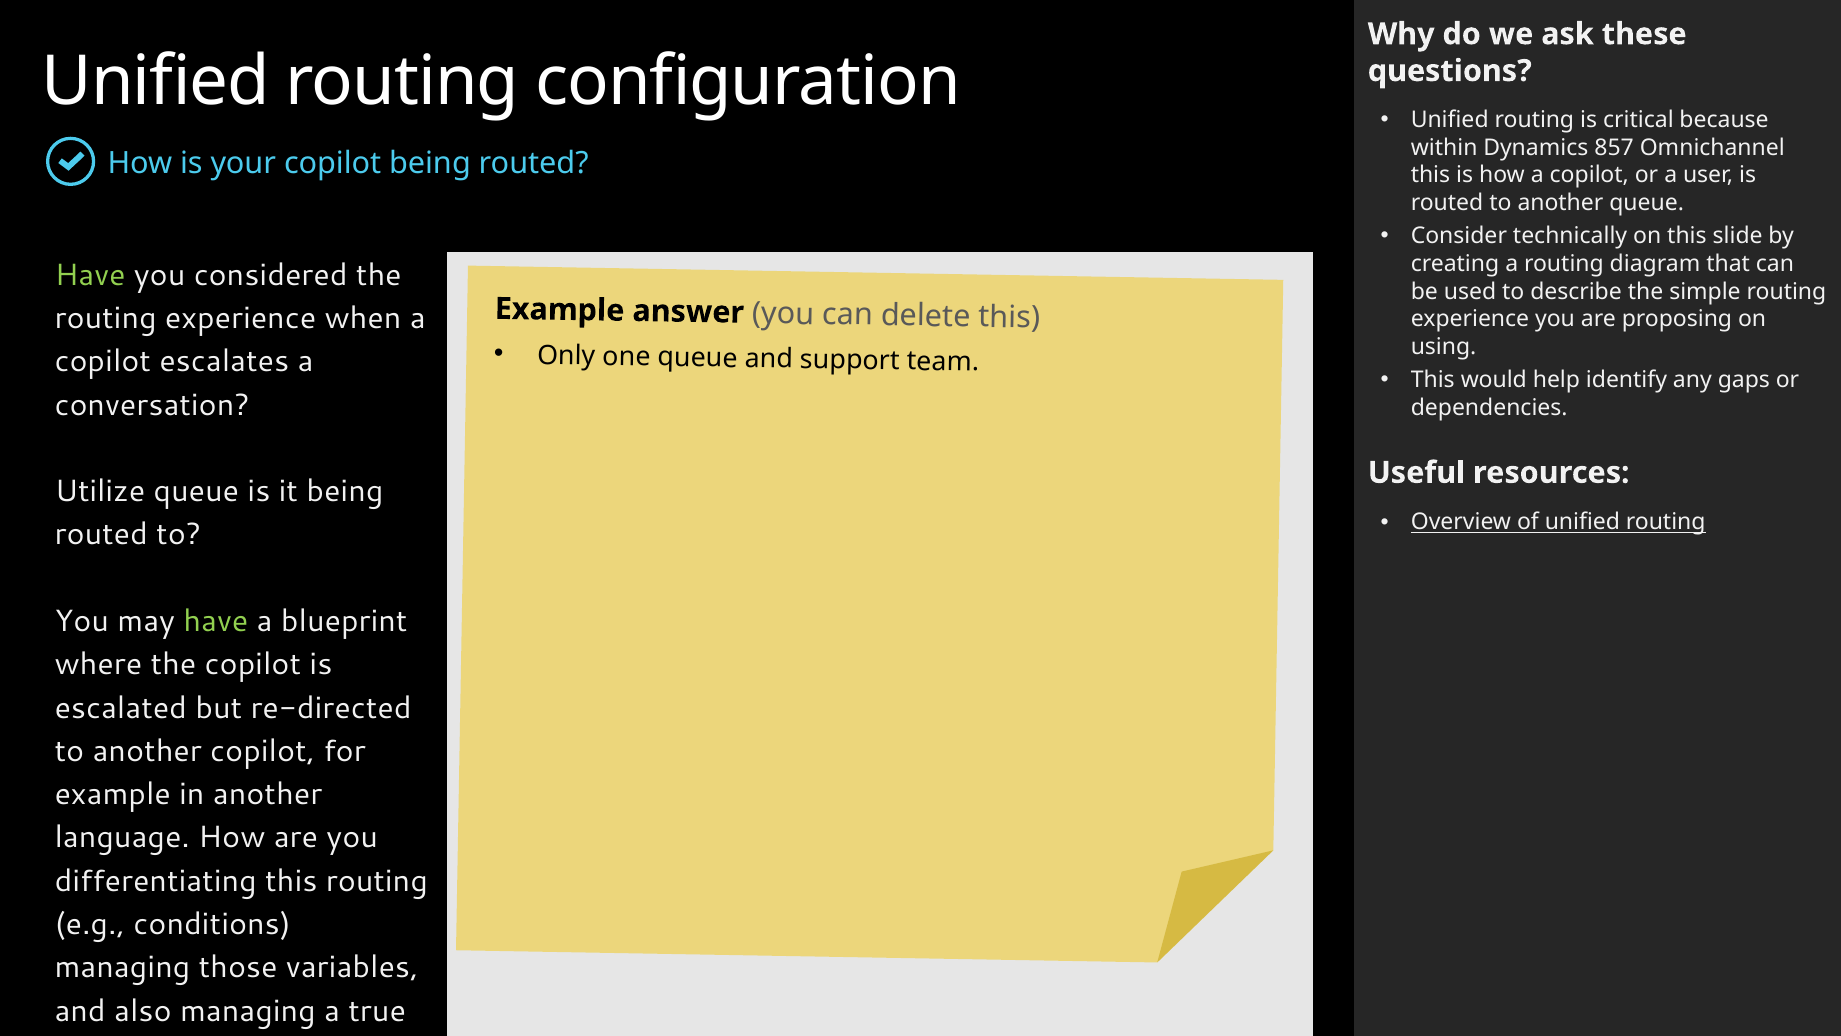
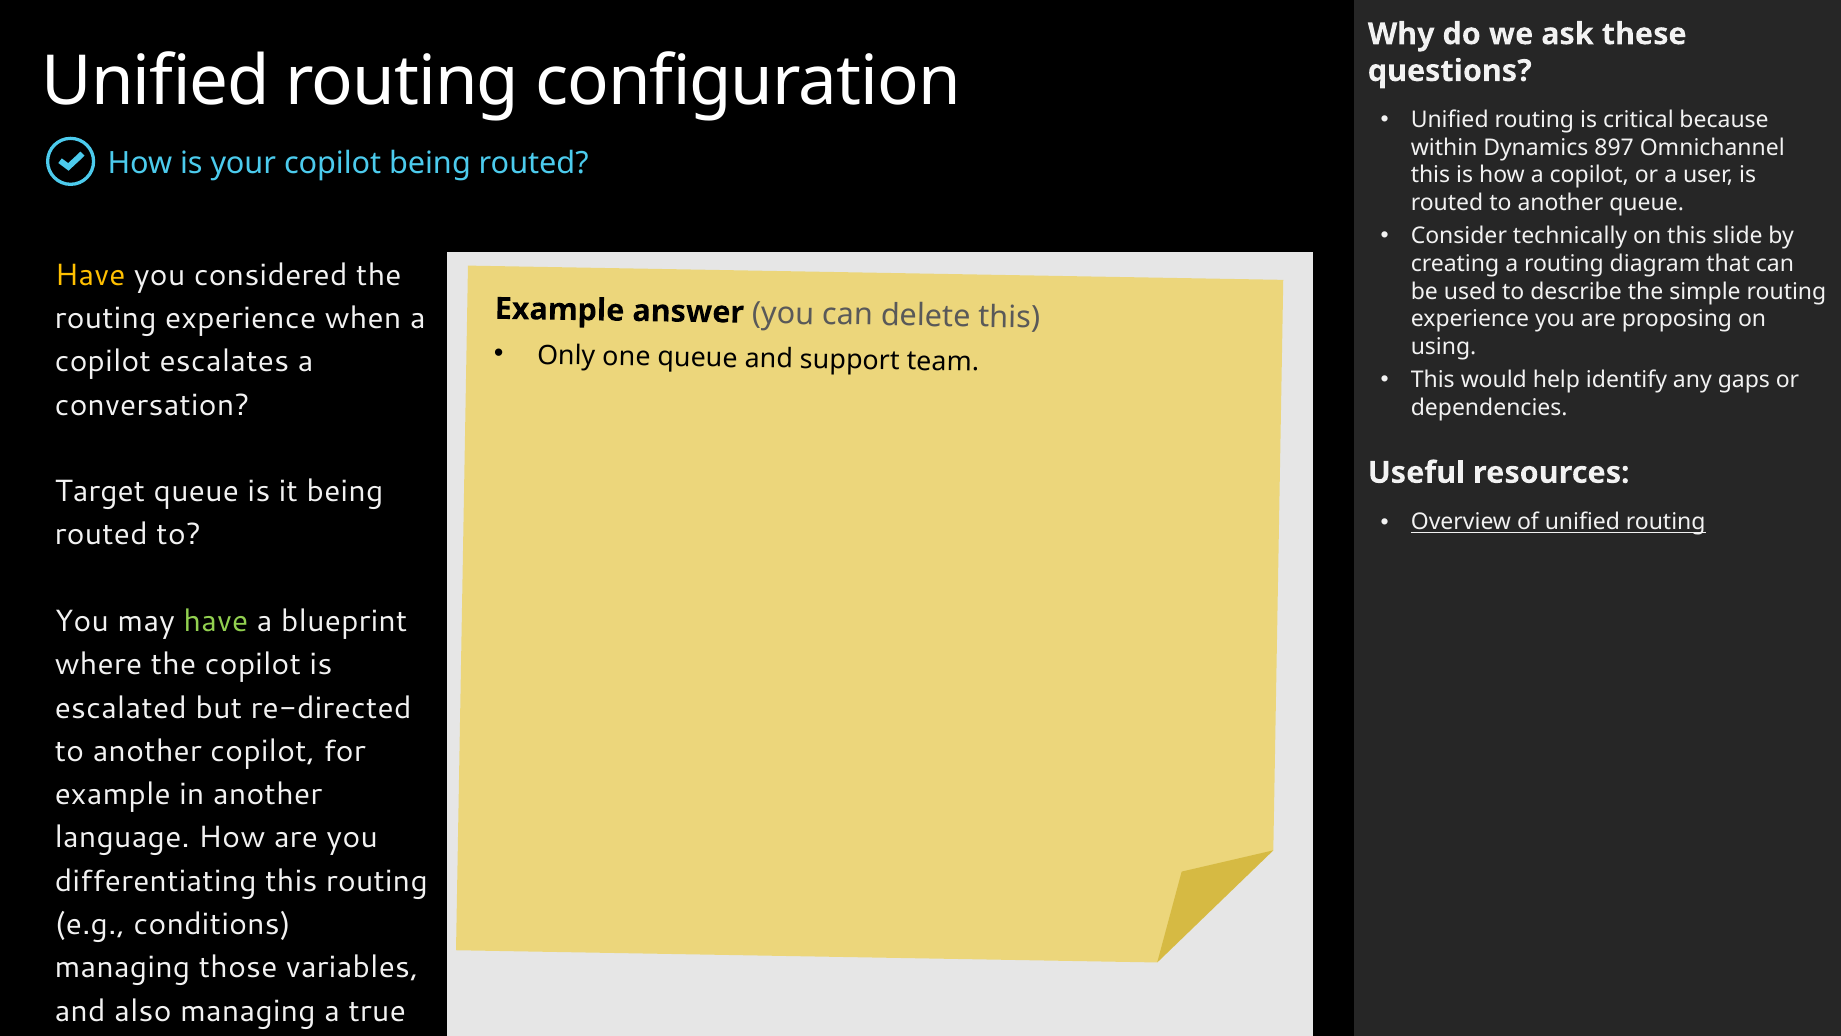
857: 857 -> 897 (1614, 147)
Have colour: light green -> yellow (90, 275)
Utilize: Utilize -> Target (100, 491)
